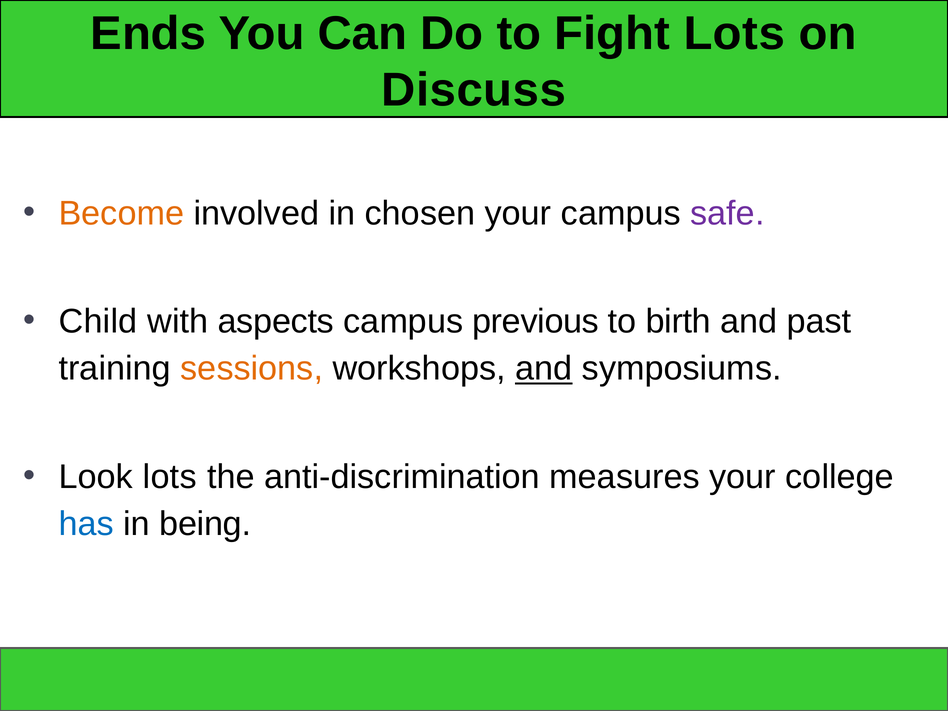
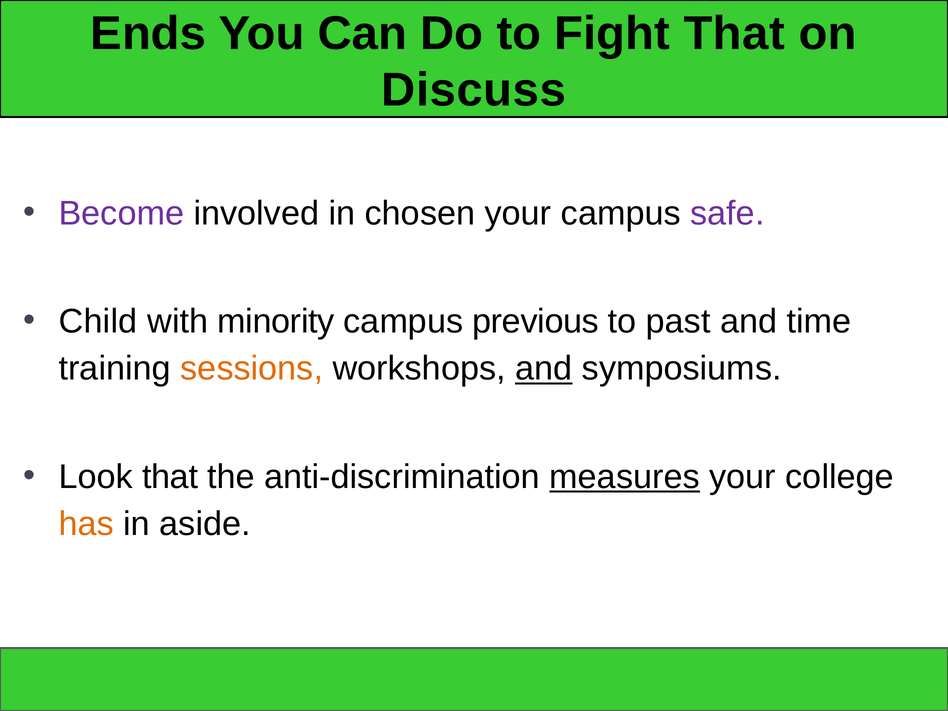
Fight Lots: Lots -> That (734, 33)
Become colour: orange -> purple (121, 213)
aspects: aspects -> minority (276, 321)
birth: birth -> past (678, 321)
past: past -> time (819, 321)
Look lots: lots -> that (170, 477)
measures underline: none -> present (625, 477)
has colour: blue -> orange (86, 524)
being: being -> aside (205, 524)
